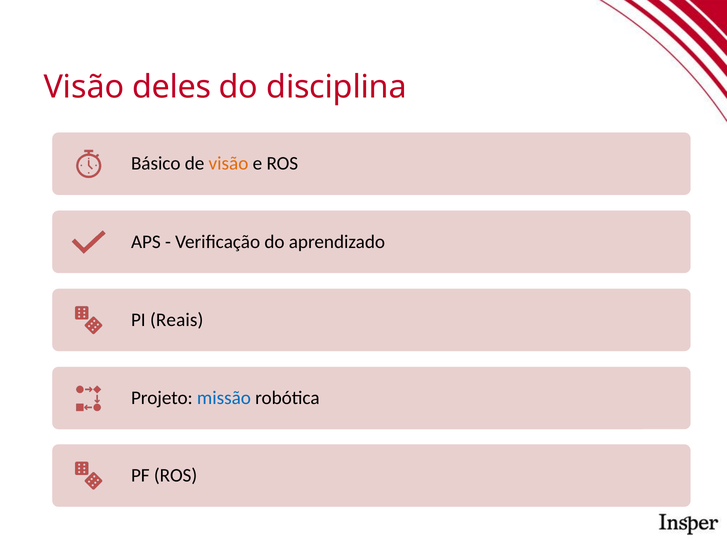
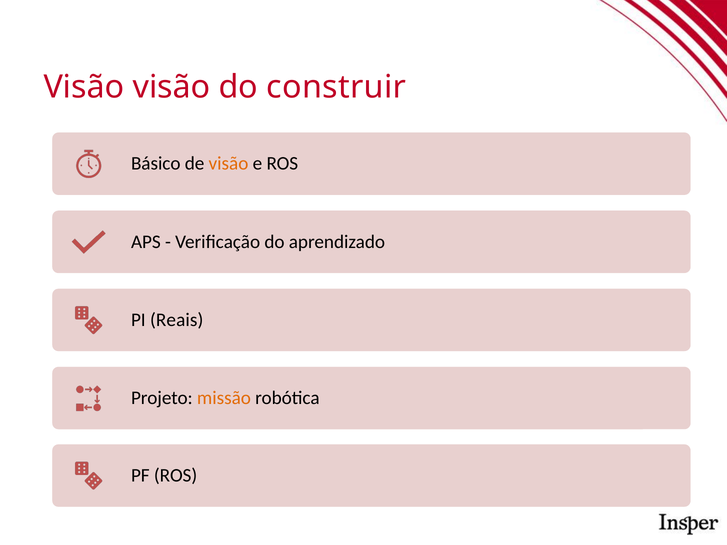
Visão deles: deles -> visão (172, 87)
disciplina: disciplina -> construir (336, 87)
missão colour: blue -> orange (224, 398)
